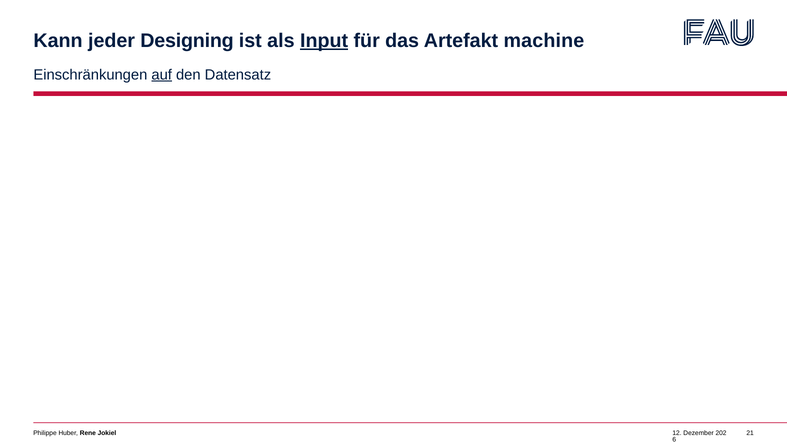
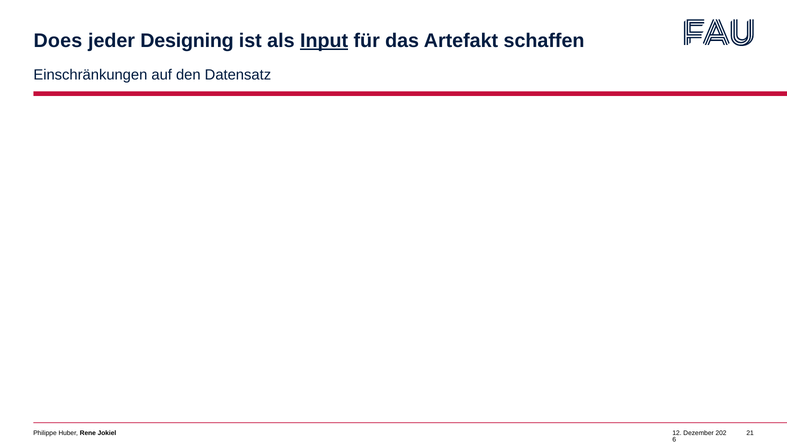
Kann: Kann -> Does (58, 41)
machine: machine -> schaffen (544, 41)
auf underline: present -> none (162, 75)
